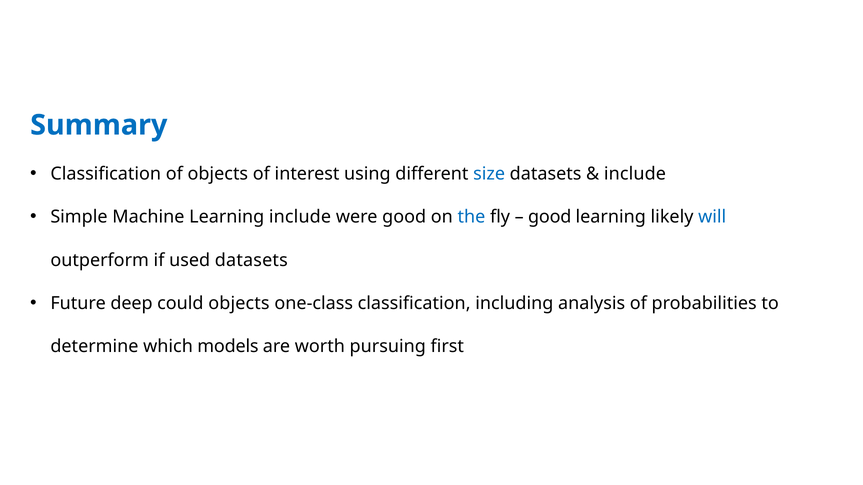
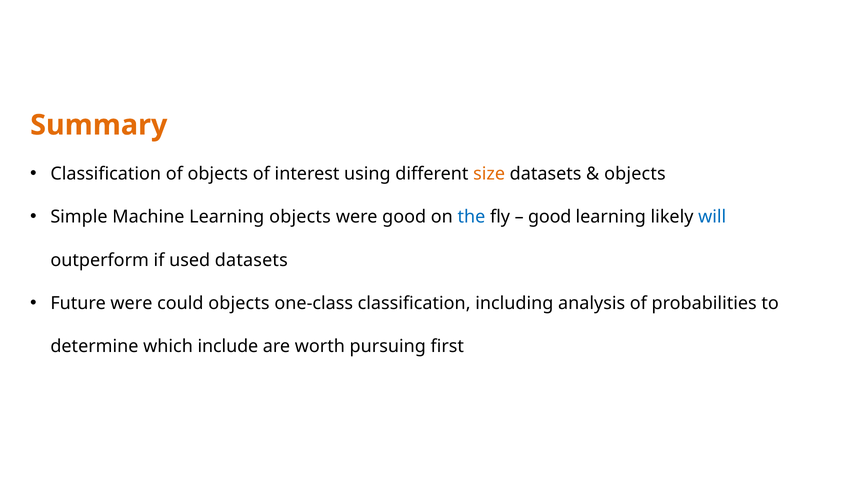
Summary colour: blue -> orange (99, 125)
size colour: blue -> orange (489, 174)
include: include -> objects (635, 174)
Learning include: include -> objects (300, 217)
Future deep: deep -> were (131, 304)
models: models -> include (228, 347)
